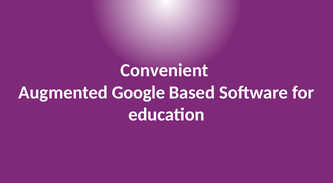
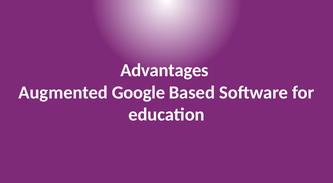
Convenient: Convenient -> Advantages (164, 70)
